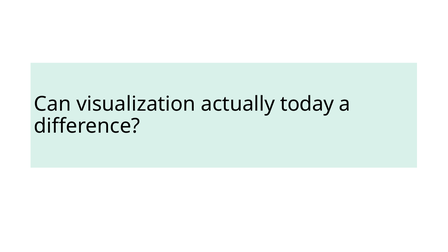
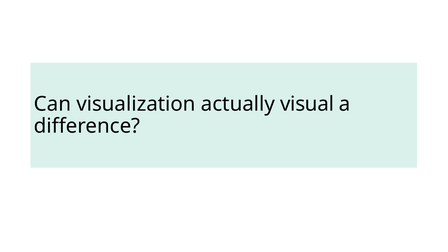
today: today -> visual (307, 104)
